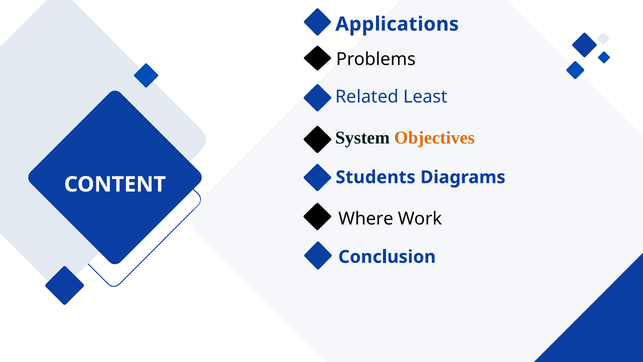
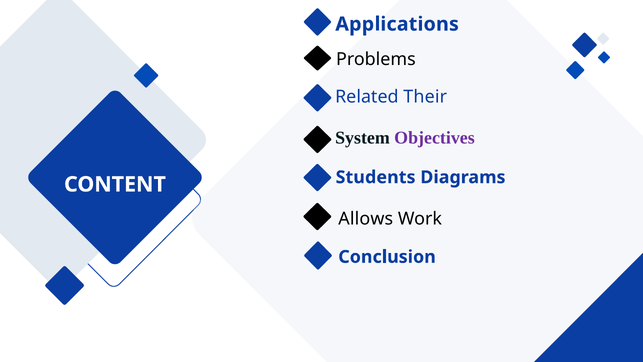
Least: Least -> Their (425, 97)
Objectives colour: orange -> purple (434, 138)
Where: Where -> Allows (366, 219)
